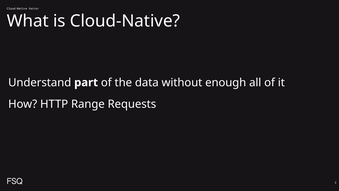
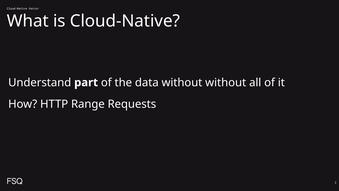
without enough: enough -> without (226, 82)
